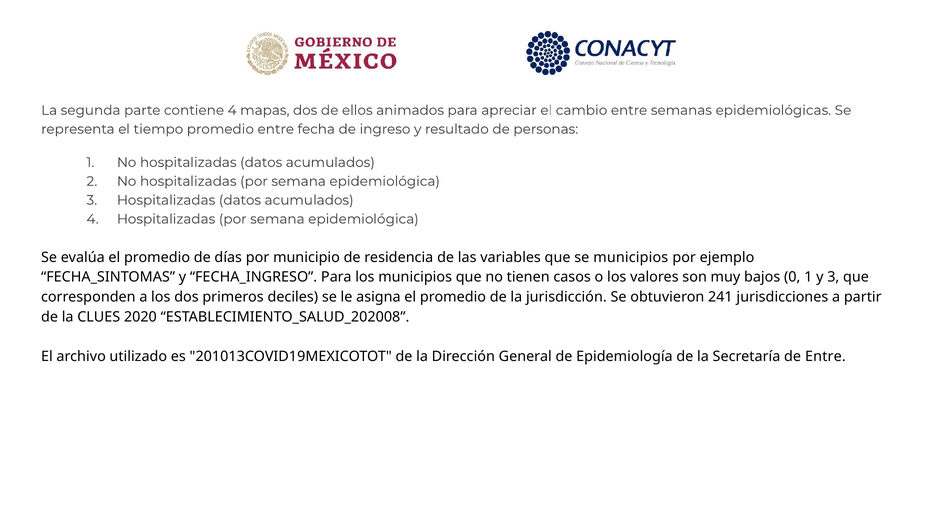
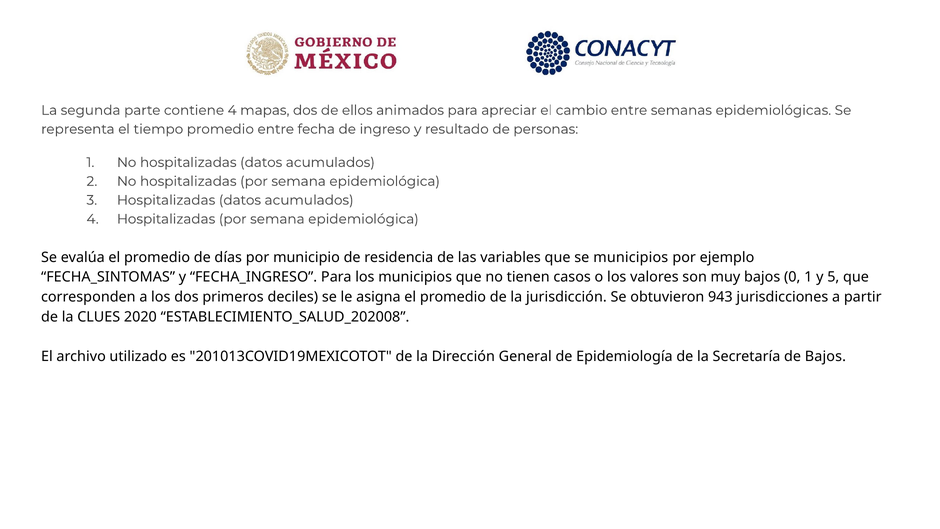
y 3: 3 -> 5 (833, 277)
241: 241 -> 943 (720, 297)
de Entre: Entre -> Bajos (825, 356)
